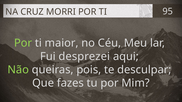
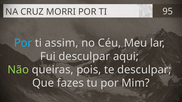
Por colour: light green -> light blue (23, 43)
maior: maior -> assim (62, 43)
Fui desprezei: desprezei -> desculpar (84, 57)
